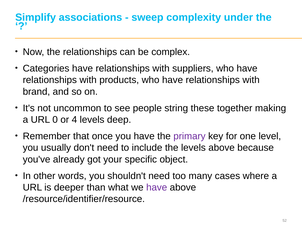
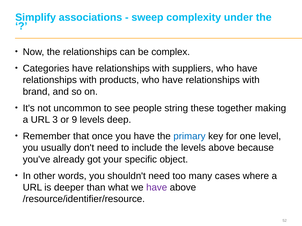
0: 0 -> 3 (55, 120)
4: 4 -> 9 (74, 120)
primary colour: purple -> blue (189, 137)
